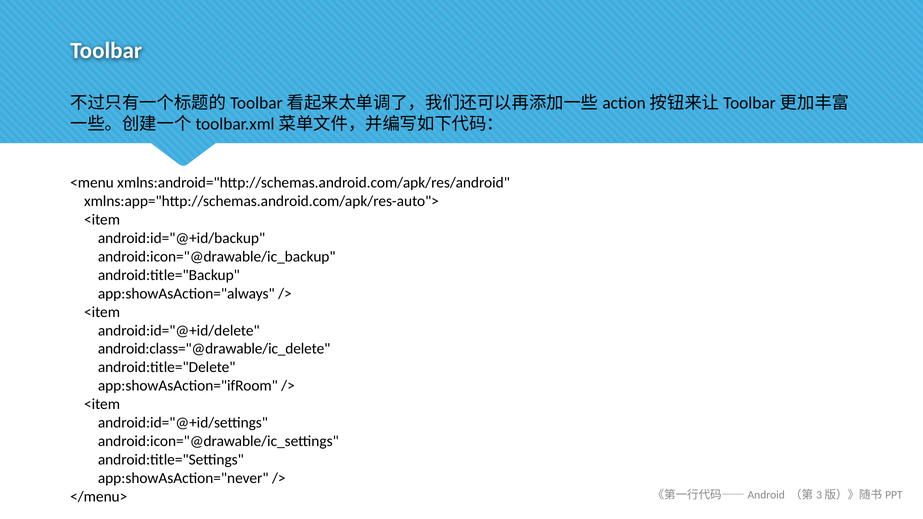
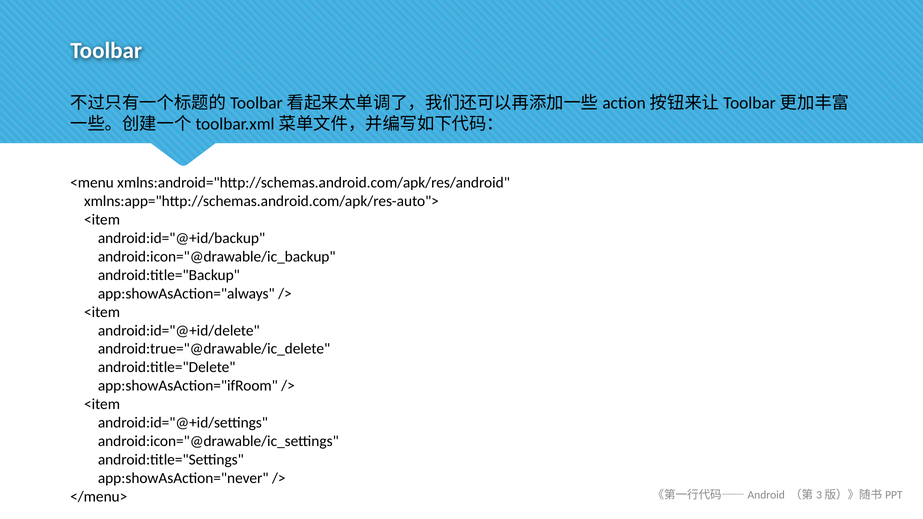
android:class="@drawable/ic_delete: android:class="@drawable/ic_delete -> android:true="@drawable/ic_delete (214, 349)
